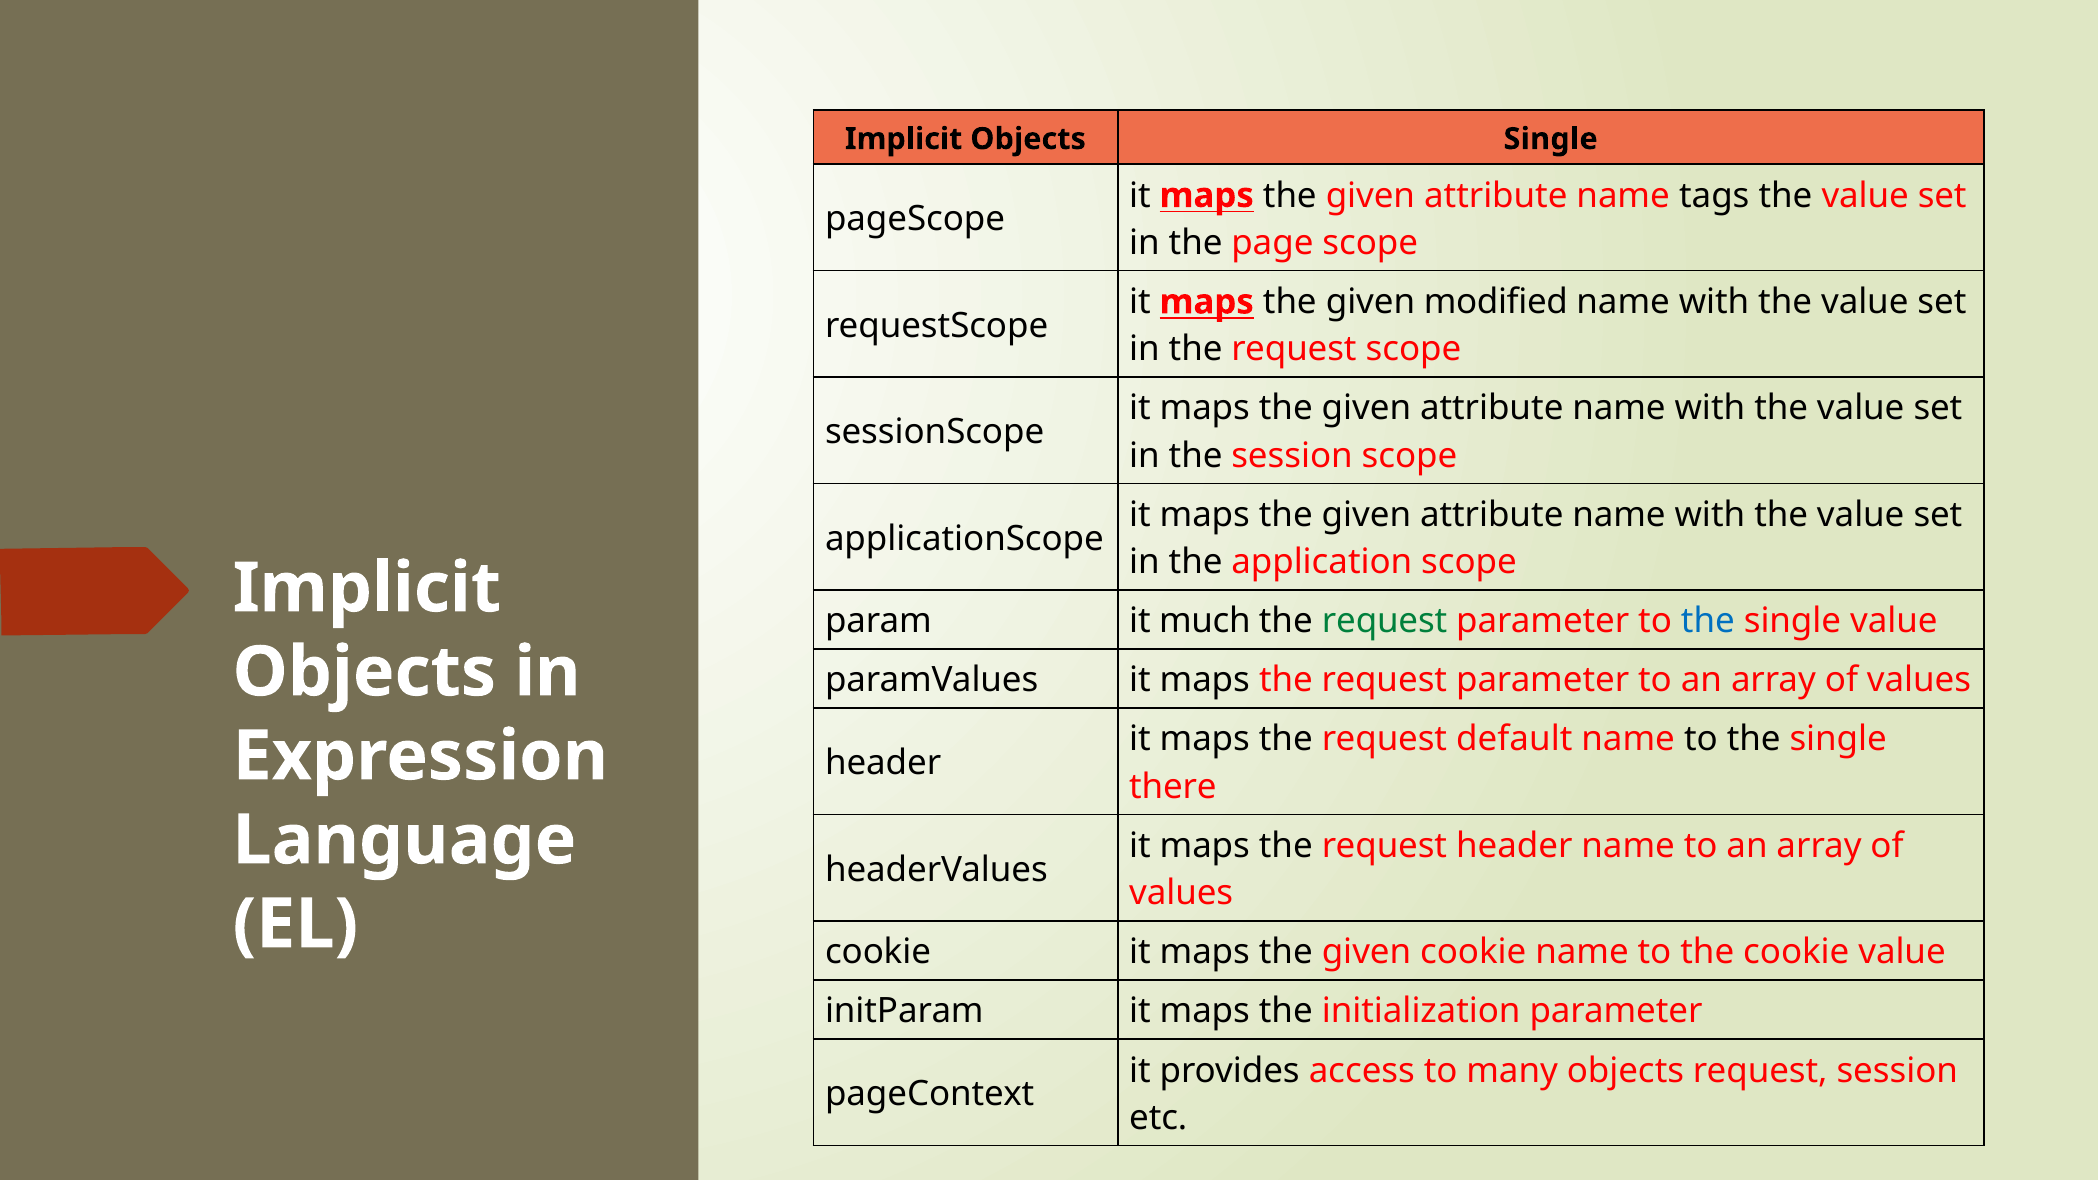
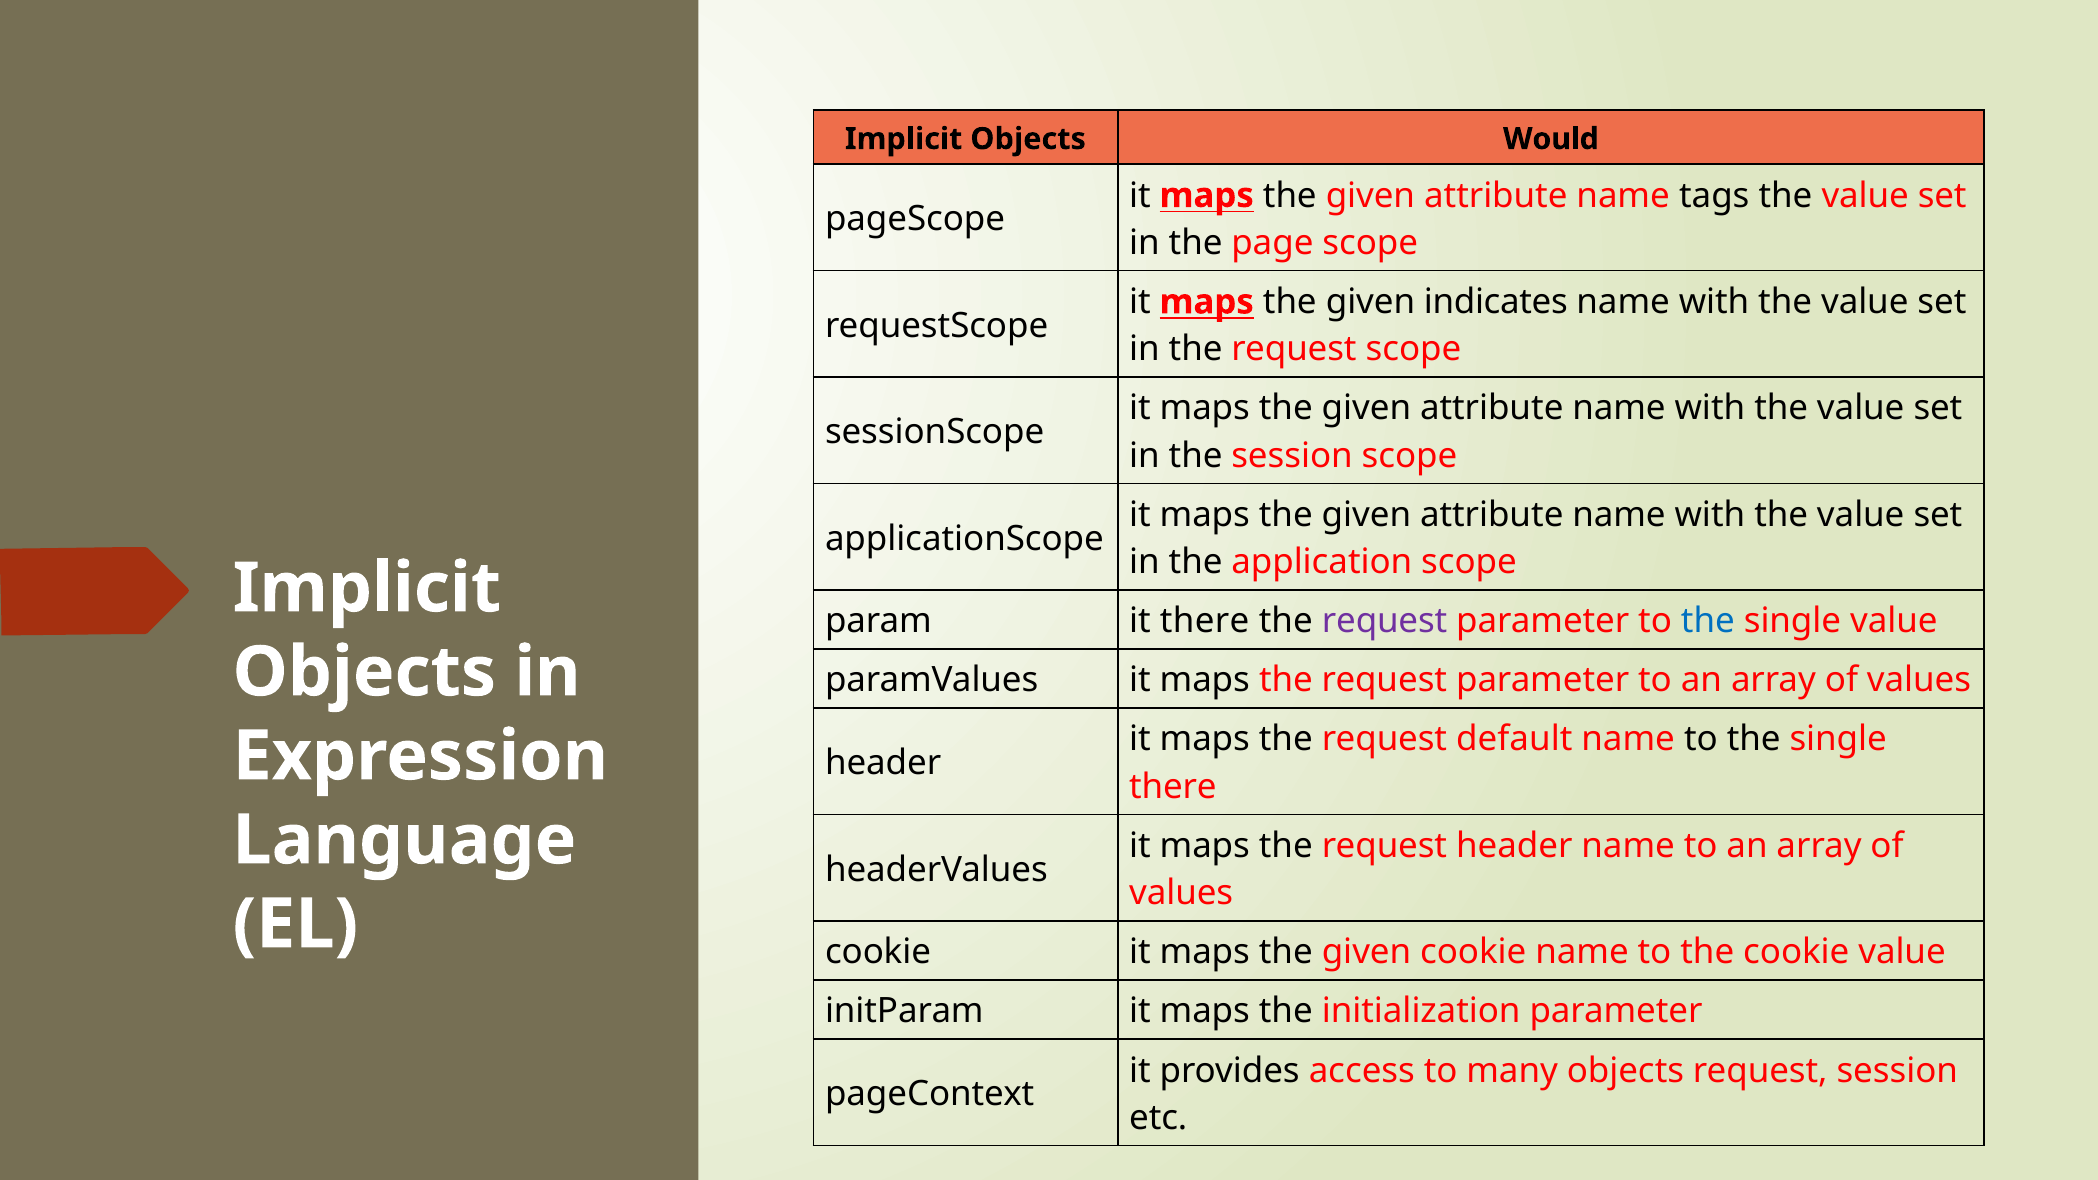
Objects Single: Single -> Would (1551, 139)
modified: modified -> indicates (1496, 302)
it much: much -> there (1205, 621)
request colour: green -> purple (1385, 621)
